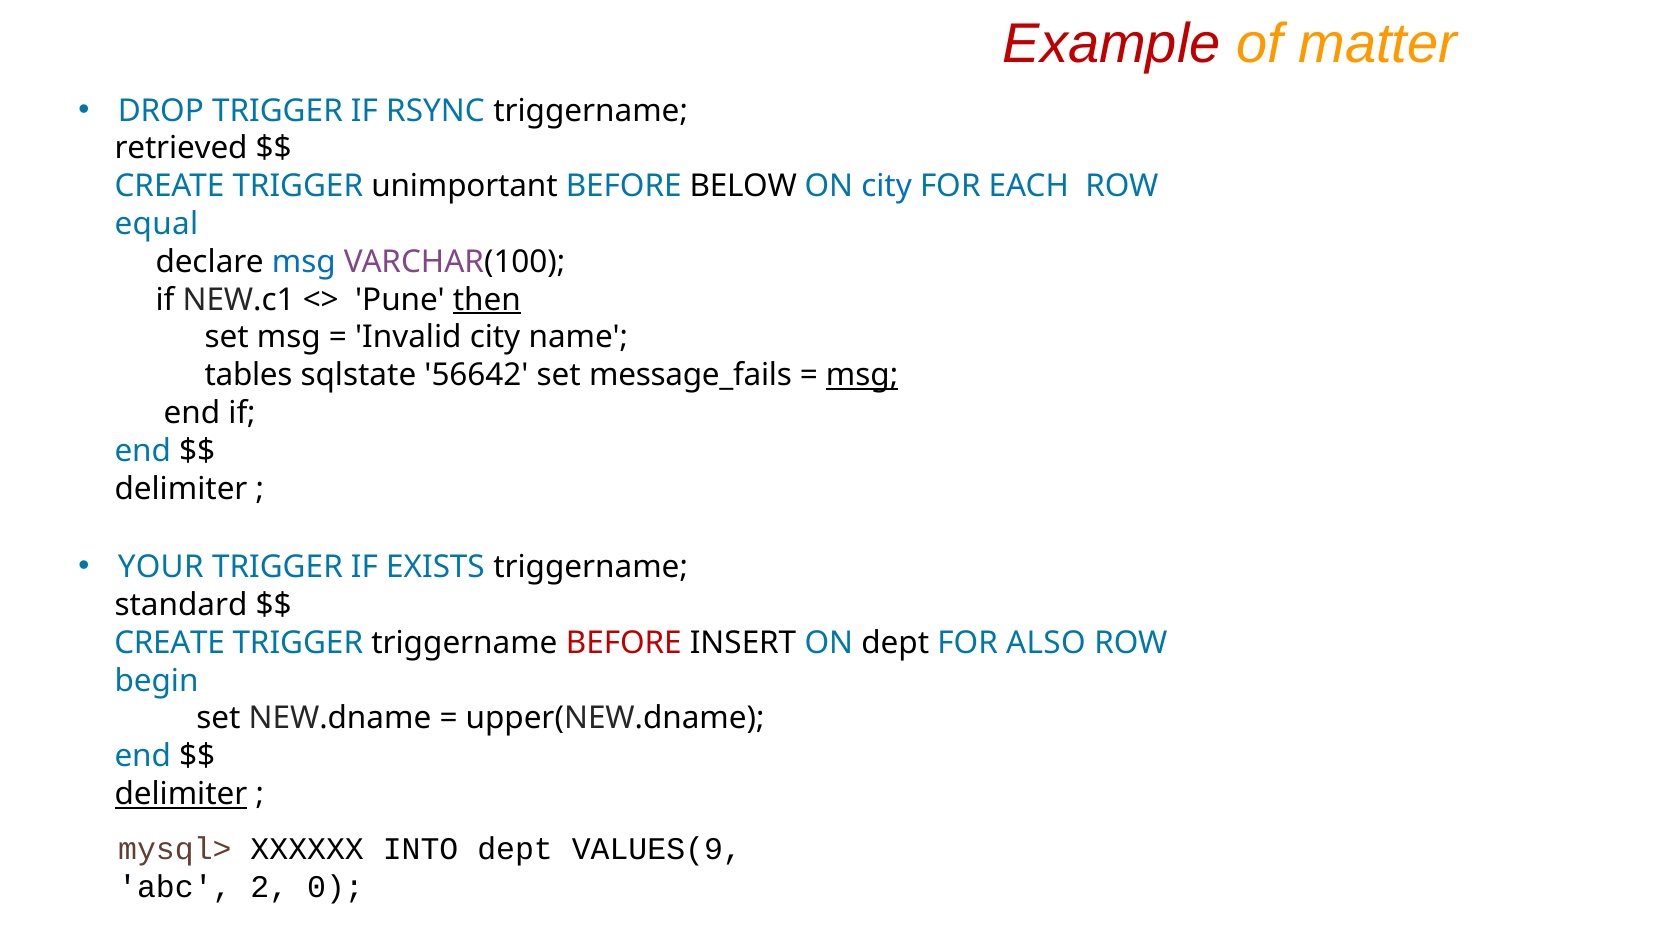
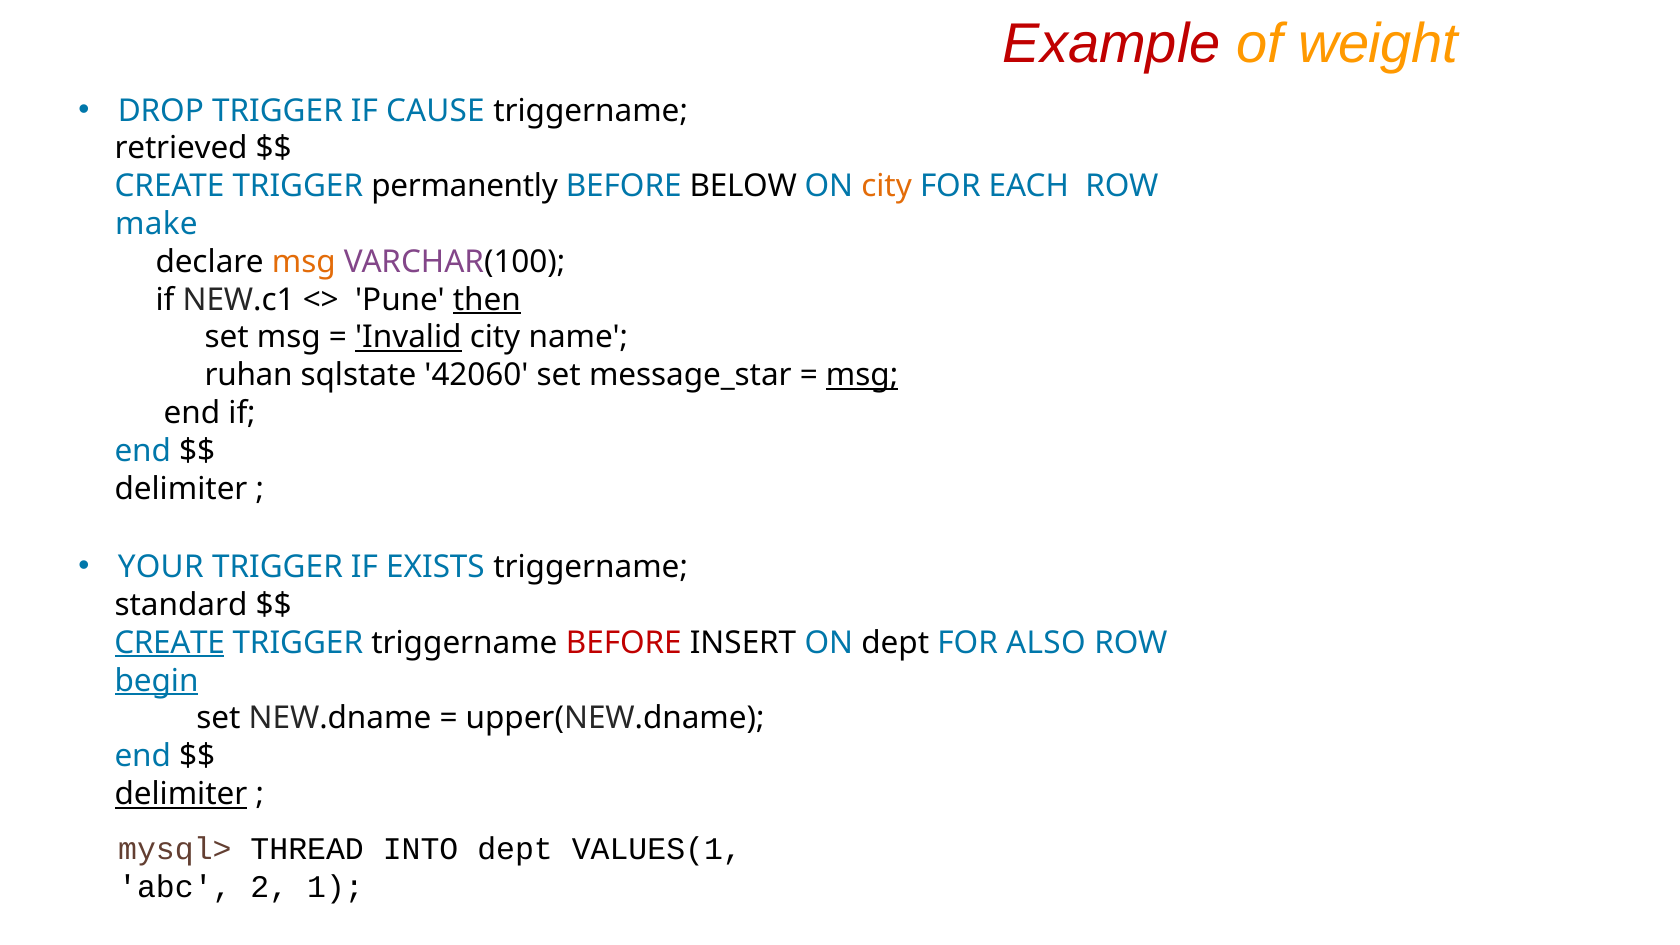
matter: matter -> weight (1378, 44)
RSYNC: RSYNC -> CAUSE (435, 111)
unimportant: unimportant -> permanently (465, 186)
city colour: blue -> orange (887, 186)
equal: equal -> make (156, 224)
msg colour: blue -> orange (304, 262)
Invalid underline: none -> present (408, 337)
tables: tables -> ruhan (249, 375)
56642: 56642 -> 42060 (476, 375)
message_fails: message_fails -> message_star (690, 375)
CREATE underline: none -> present (170, 643)
begin underline: none -> present (157, 681)
XXXXXX: XXXXXX -> THREAD (307, 849)
VALUES(9: VALUES(9 -> VALUES(1 (657, 849)
0: 0 -> 1 (336, 887)
